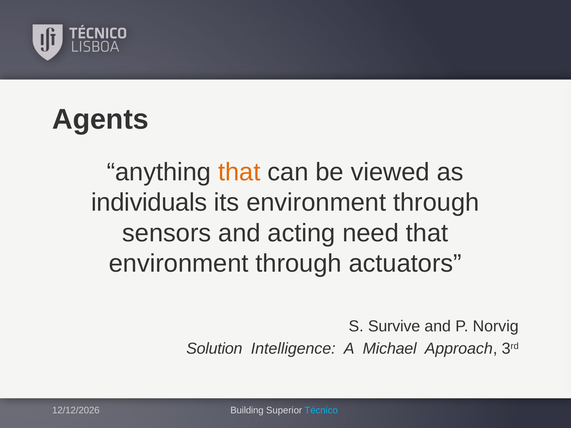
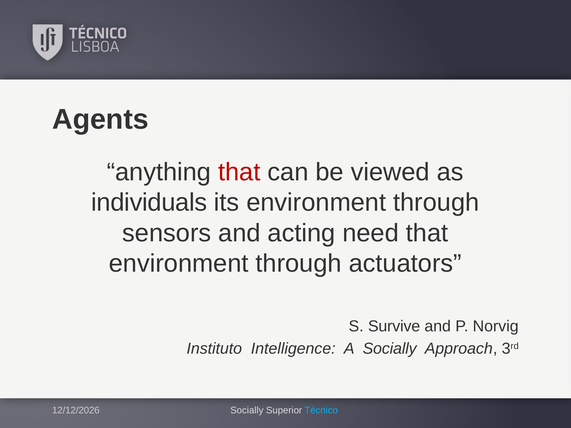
that colour: orange -> red (239, 172)
Solution: Solution -> Instituto (214, 349)
A Michael: Michael -> Socially (390, 349)
Building: Building -> Socially (247, 411)
